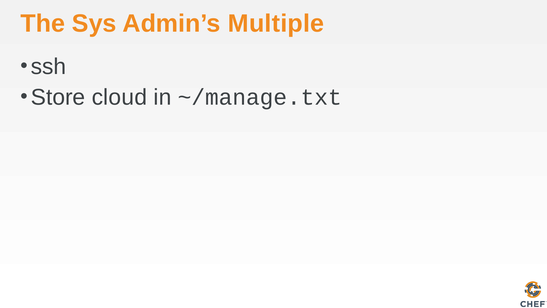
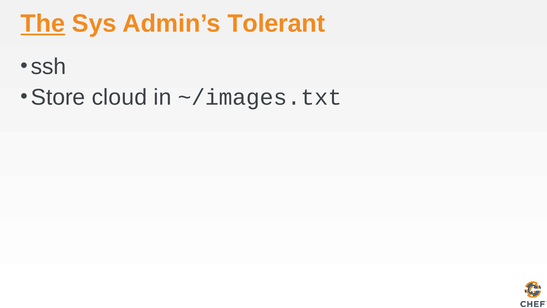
The underline: none -> present (43, 24)
Multiple: Multiple -> Tolerant (276, 24)
~/manage.txt: ~/manage.txt -> ~/images.txt (260, 97)
